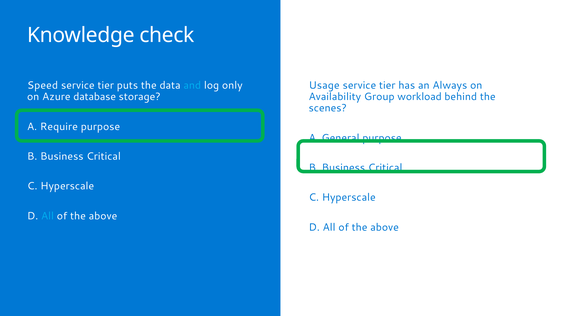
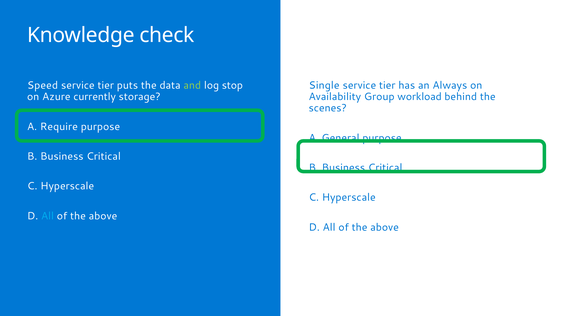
and colour: light blue -> light green (192, 85)
only: only -> stop (232, 85)
Usage: Usage -> Single (324, 85)
database: database -> currently (95, 97)
